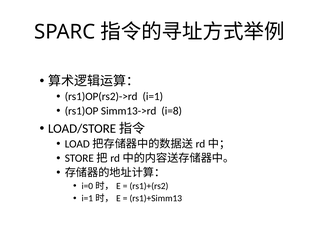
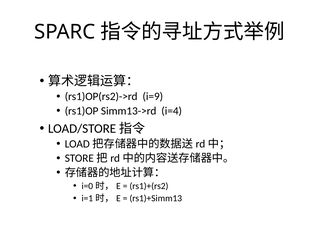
i=1: i=1 -> i=9 (153, 97)
i=8: i=8 -> i=4 (172, 111)
